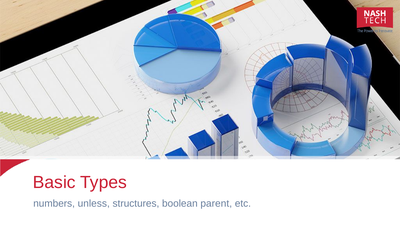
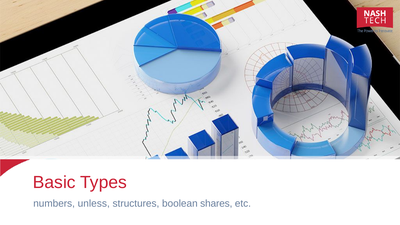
parent: parent -> shares (216, 203)
